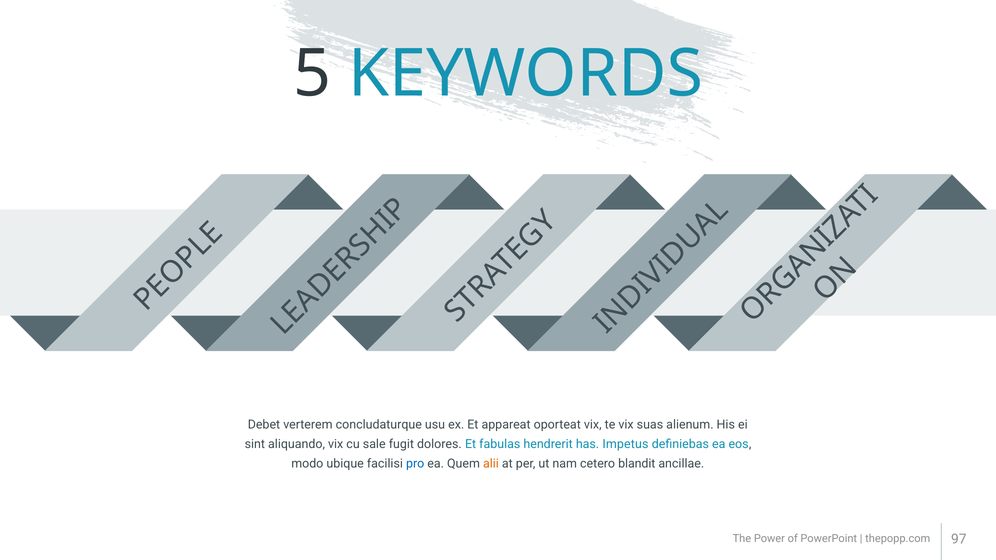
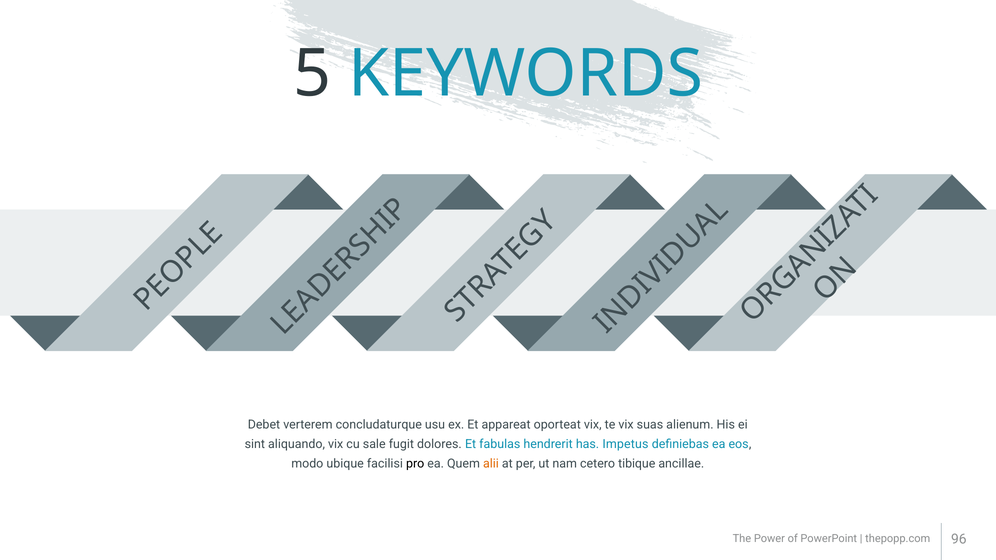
pro colour: blue -> black (415, 464)
blandit: blandit -> tibique (637, 464)
97: 97 -> 96 (959, 539)
